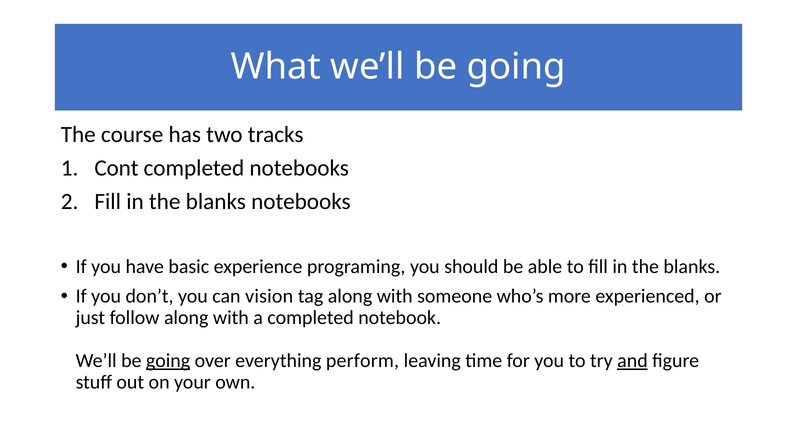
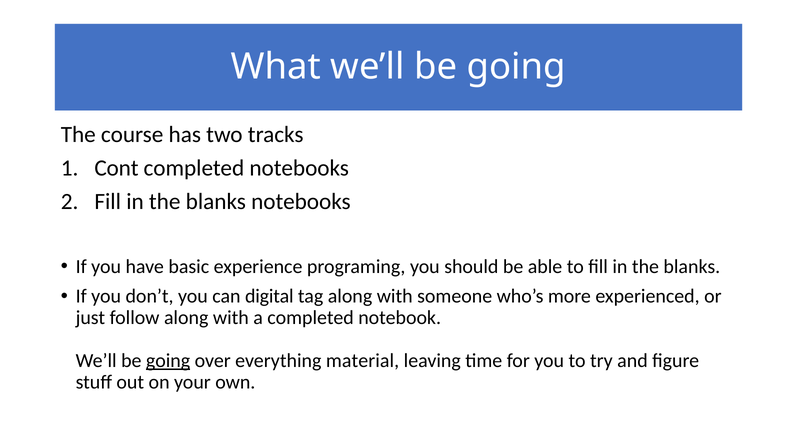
vision: vision -> digital (269, 296)
perform: perform -> material (363, 361)
and underline: present -> none (632, 361)
